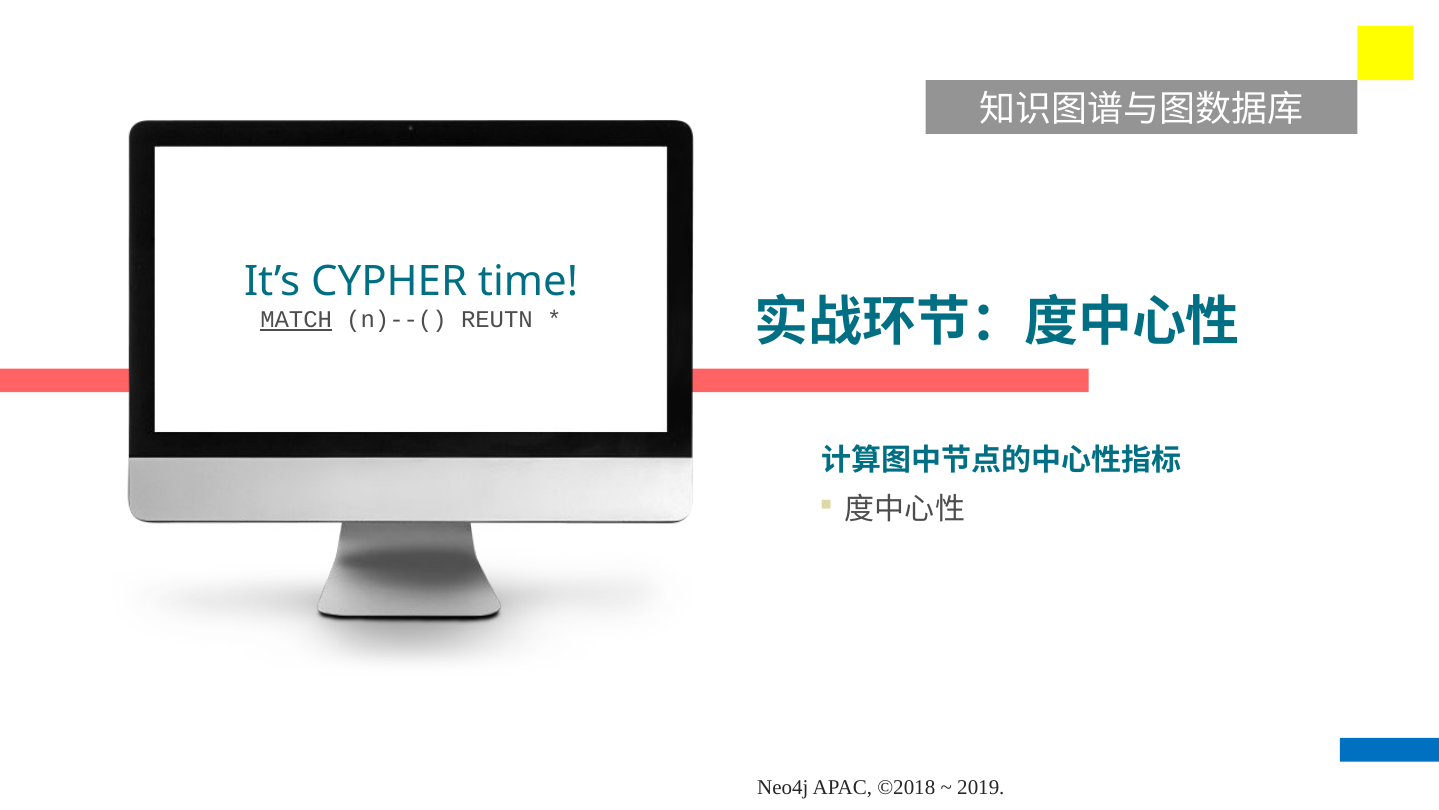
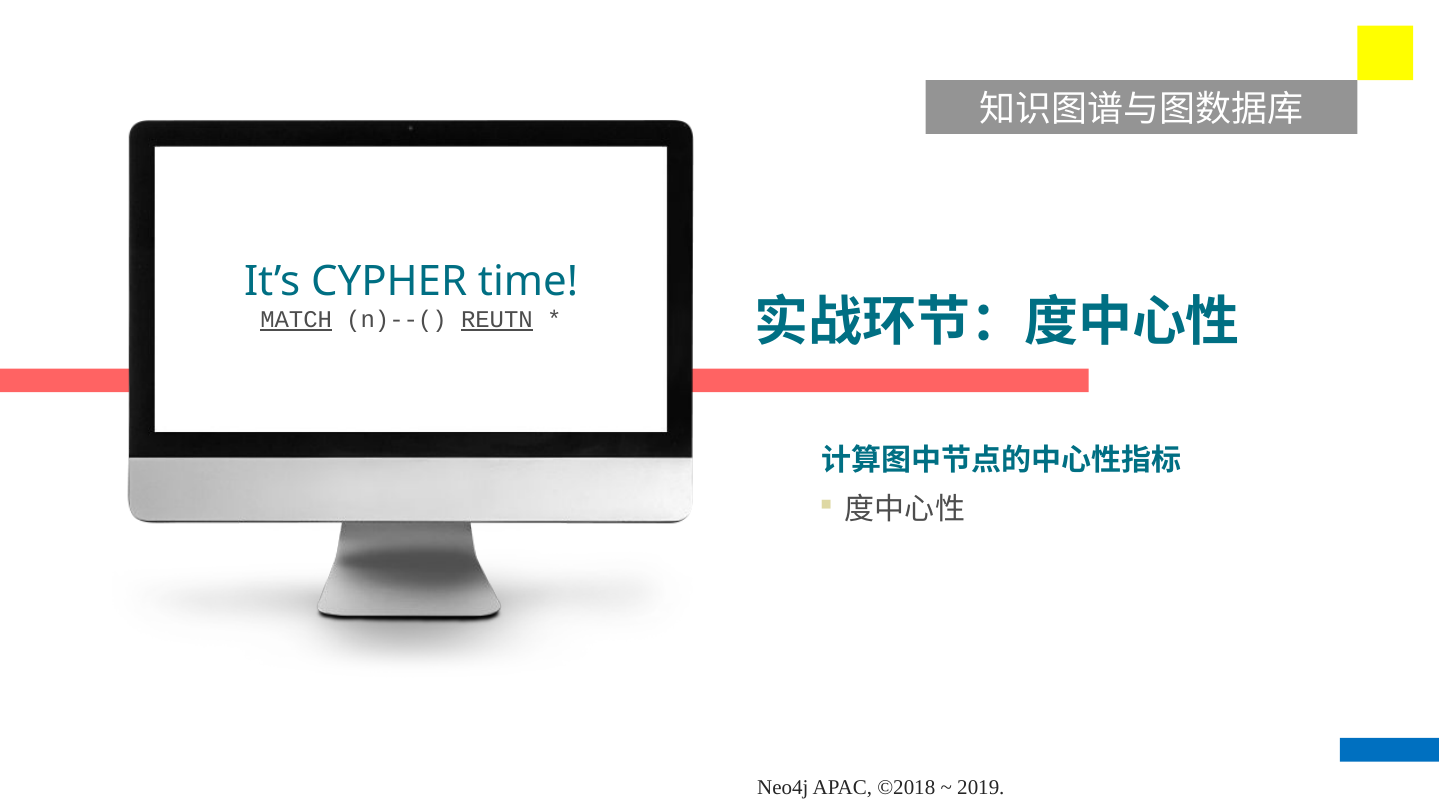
REUTN underline: none -> present (497, 319)
